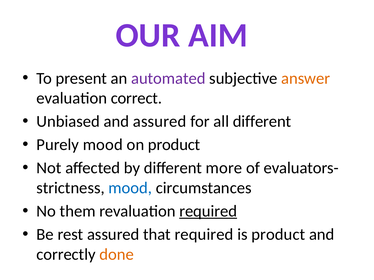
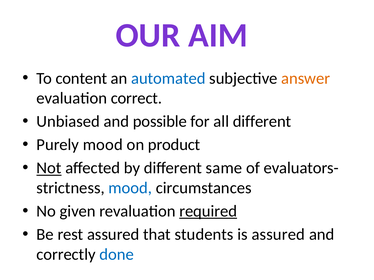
present: present -> content (81, 78)
automated colour: purple -> blue (168, 78)
and assured: assured -> possible (160, 122)
Not underline: none -> present (49, 168)
more: more -> same (224, 168)
them: them -> given (78, 212)
that required: required -> students (204, 235)
is product: product -> assured (278, 235)
done colour: orange -> blue (117, 255)
